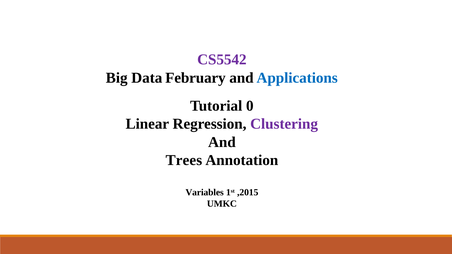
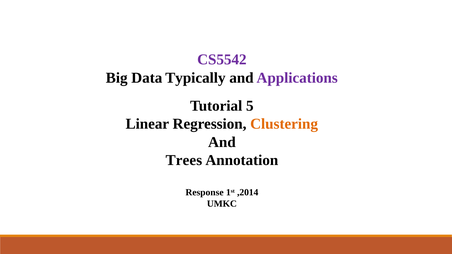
February: February -> Typically (195, 78)
Applications colour: blue -> purple (297, 78)
0: 0 -> 5 (250, 106)
Clustering colour: purple -> orange (284, 124)
Variables: Variables -> Response (205, 193)
,2015: ,2015 -> ,2014 (248, 193)
